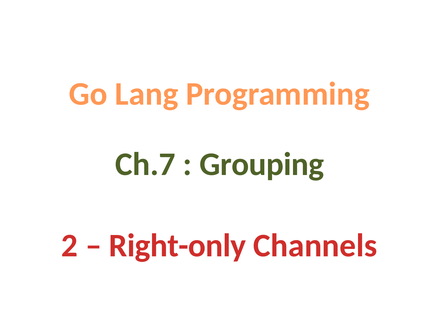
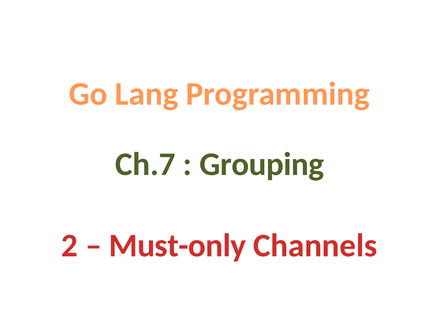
Right-only: Right-only -> Must-only (178, 246)
